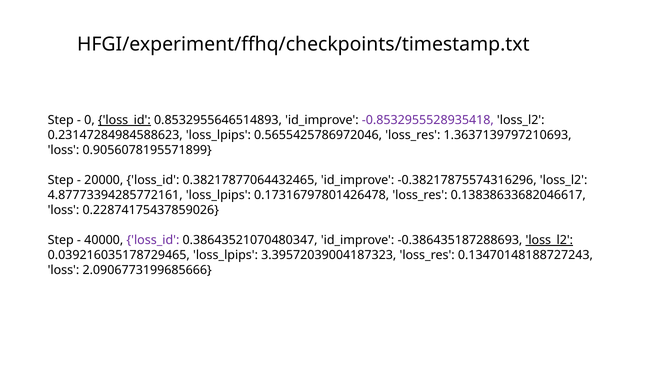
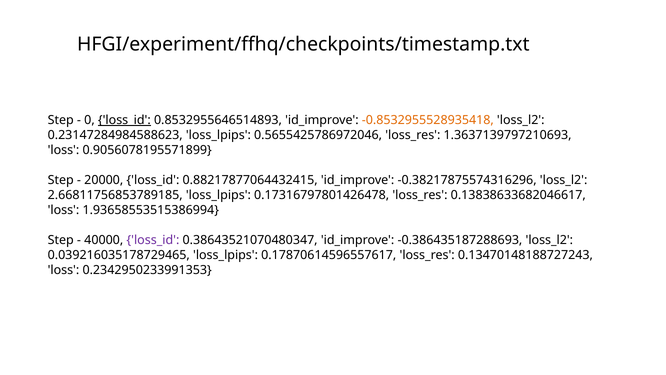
-0.8532955528935418 colour: purple -> orange (428, 120)
0.38217877064432465: 0.38217877064432465 -> 0.88217877064432415 (250, 180)
4.87773394285772161: 4.87773394285772161 -> 2.66811756853789185 (115, 195)
0.22874175437859026: 0.22874175437859026 -> 1.93658553515386994 (151, 210)
loss_l2 underline: present -> none (549, 240)
3.39572039004187323: 3.39572039004187323 -> 0.17870614596557617 (329, 255)
2.0906773199685666: 2.0906773199685666 -> 0.2342950233991353 (147, 270)
